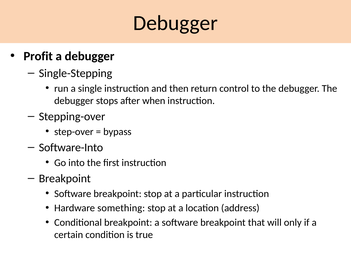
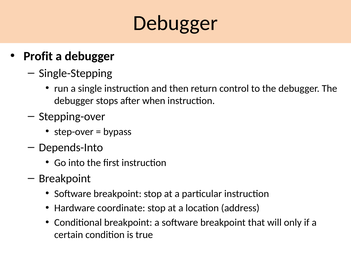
Software-Into: Software-Into -> Depends-Into (71, 148)
something: something -> coordinate (121, 208)
